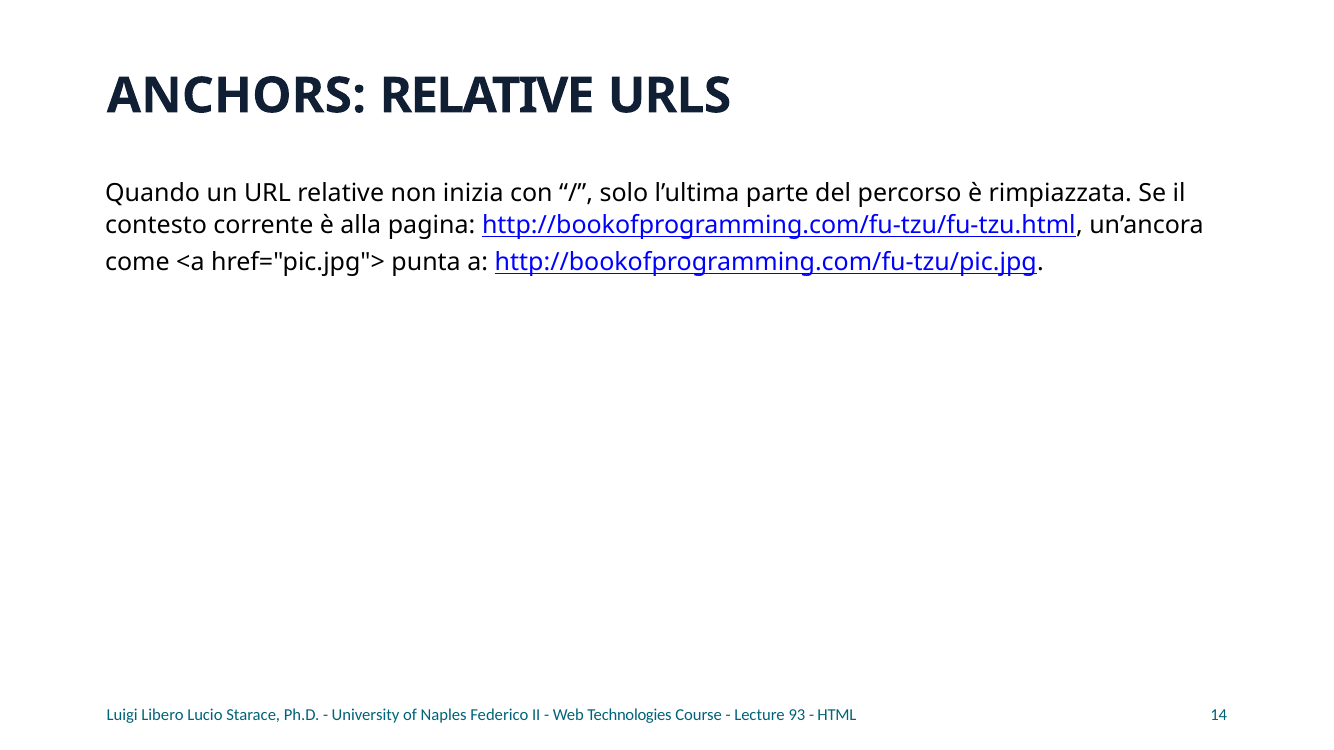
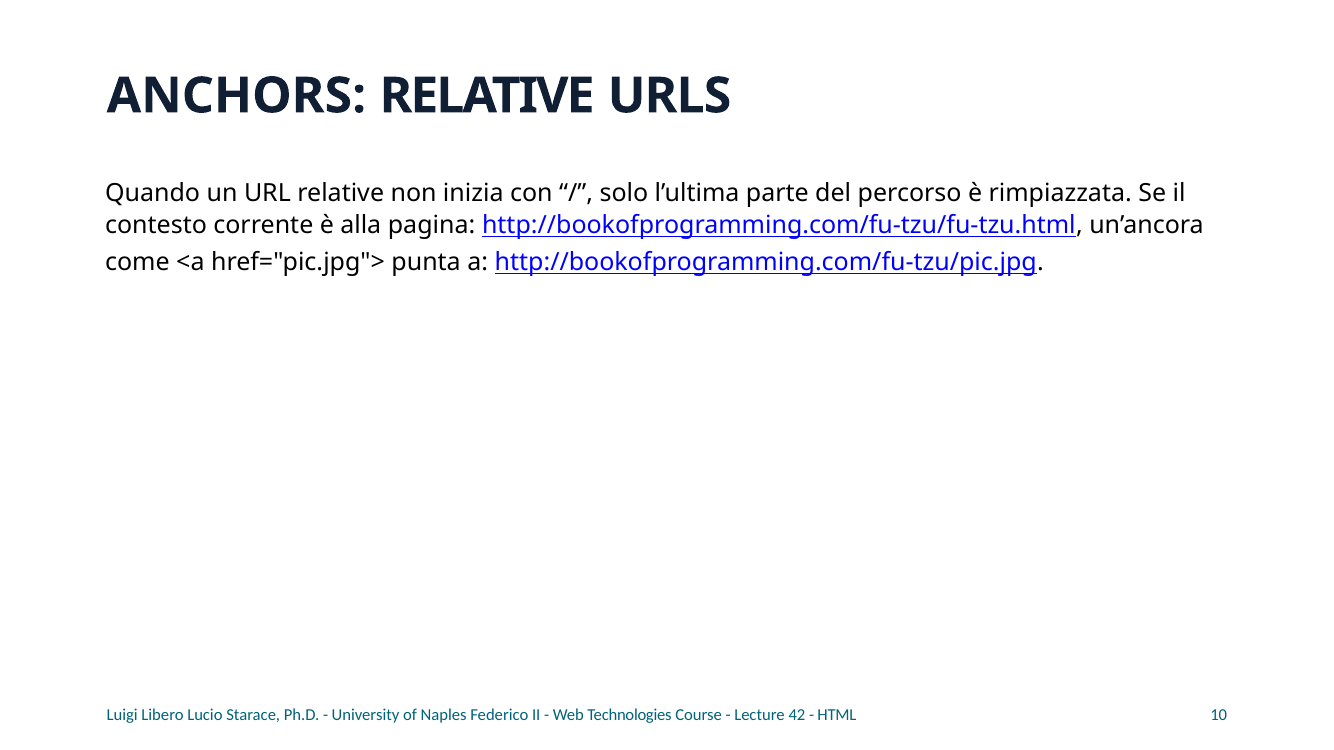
93: 93 -> 42 (797, 716)
14: 14 -> 10 (1219, 715)
